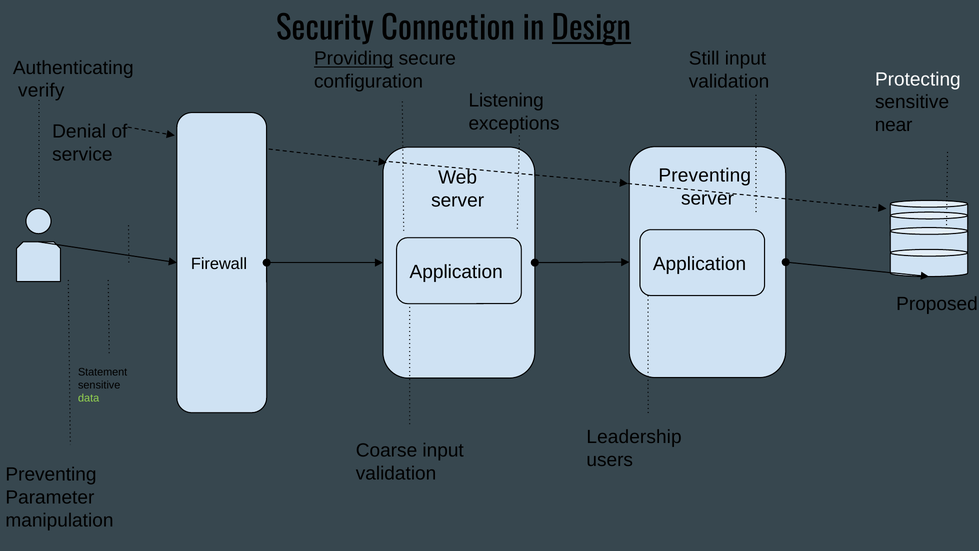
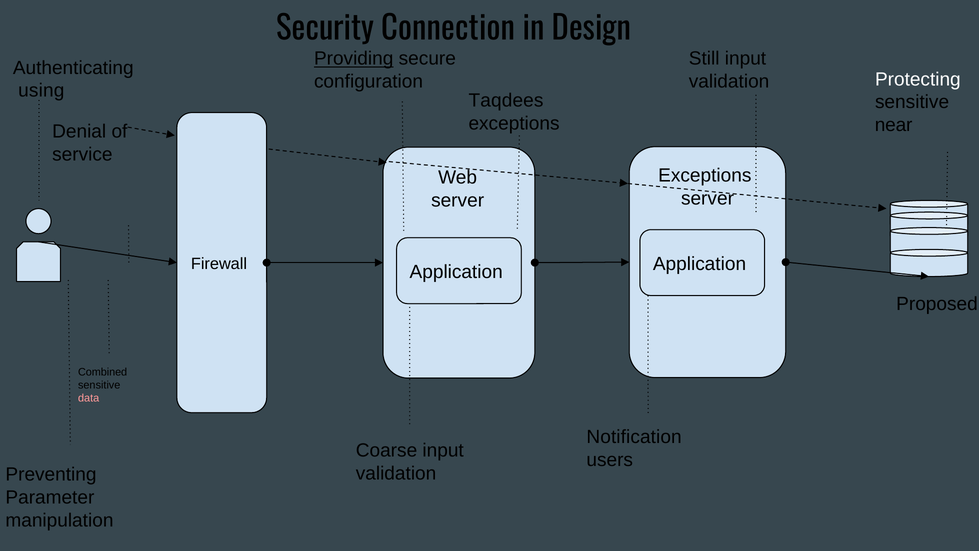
Design underline: present -> none (592, 29)
verify: verify -> using (41, 91)
Listening: Listening -> Taqdees (506, 100)
Preventing: Preventing -> Exceptions (705, 176)
Statement: Statement -> Combined (103, 372)
data colour: light green -> pink (89, 398)
Leadership: Leadership -> Notification (634, 437)
